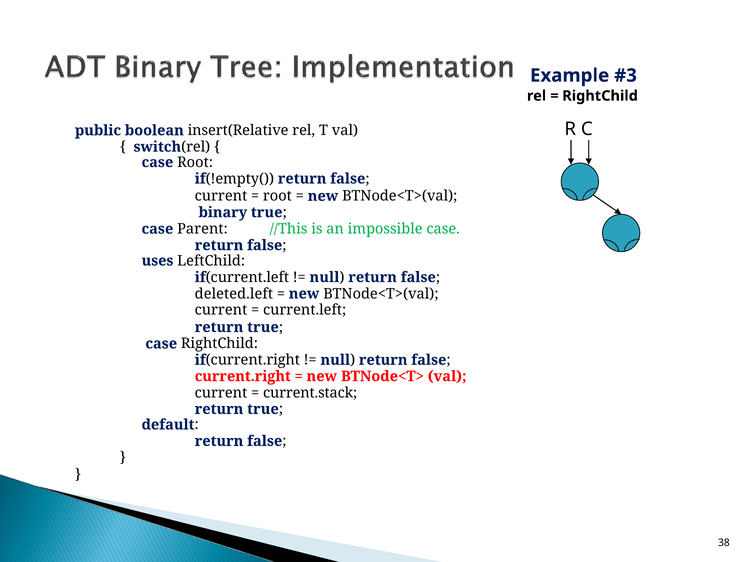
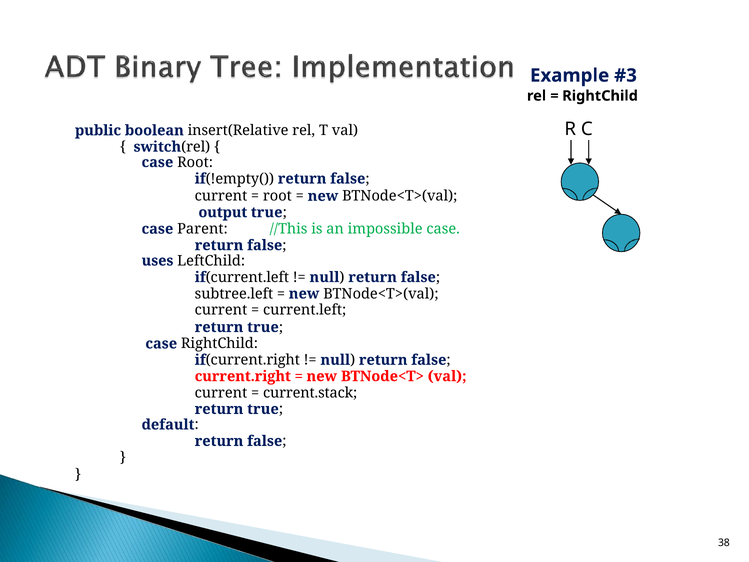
binary: binary -> output (223, 212)
deleted.left: deleted.left -> subtree.left (234, 294)
